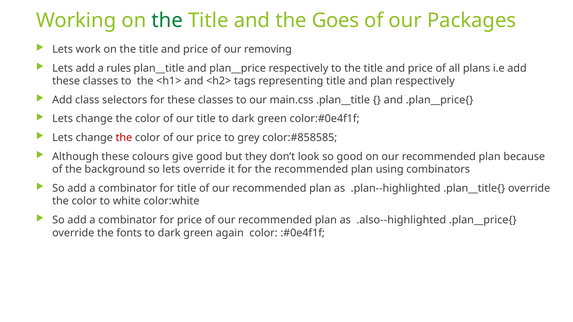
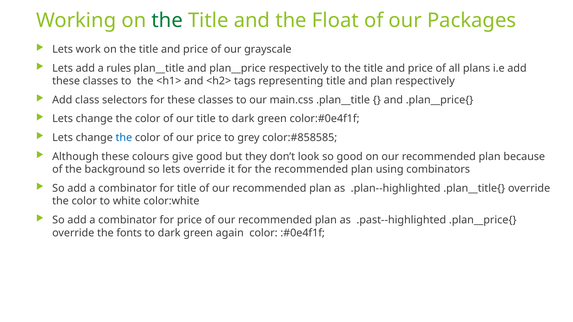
Goes: Goes -> Float (335, 20)
removing: removing -> grayscale (268, 49)
the colour: red -> blue (124, 138)
.also--highlighted: .also--highlighted -> .past--highlighted (401, 220)
